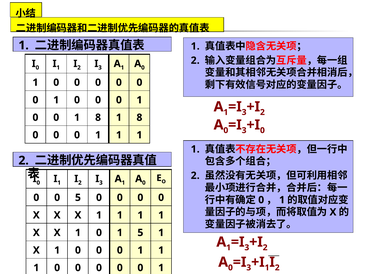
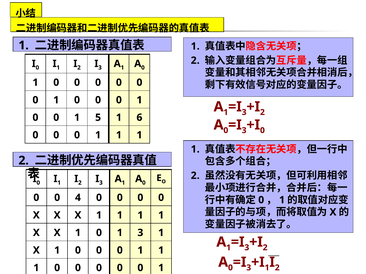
0 1 8: 8 -> 5 (98, 118)
8: 8 -> 6 (139, 118)
0 5: 5 -> 4 (78, 198)
1 5: 5 -> 3 (140, 233)
